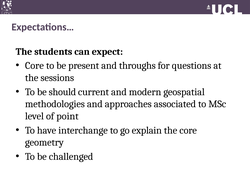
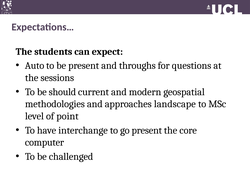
Core: Core -> Auto (35, 65)
associated: associated -> landscape (175, 104)
go explain: explain -> present (147, 130)
geometry: geometry -> computer (44, 142)
